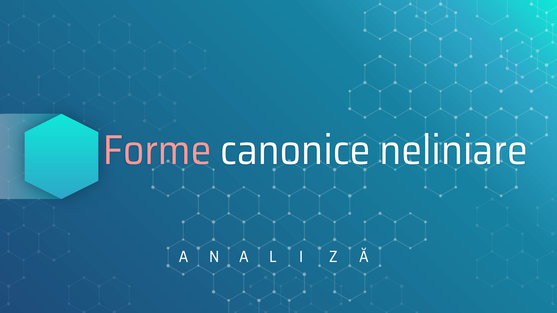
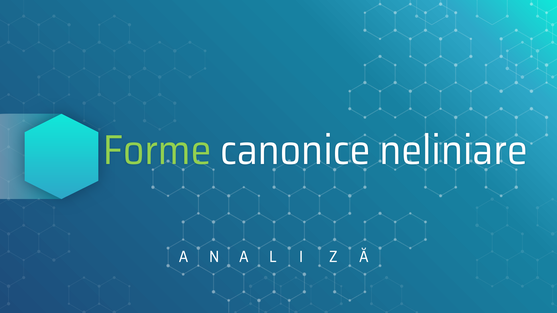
Forme colour: pink -> light green (157, 151)
